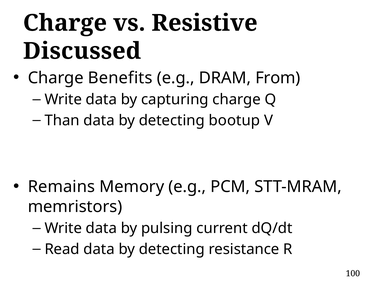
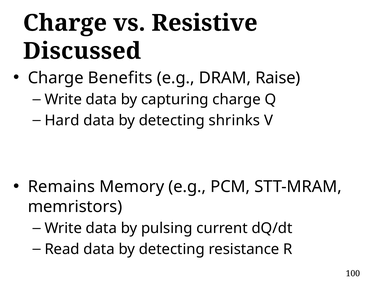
From: From -> Raise (278, 78)
Than: Than -> Hard (62, 121)
bootup: bootup -> shrinks (234, 121)
